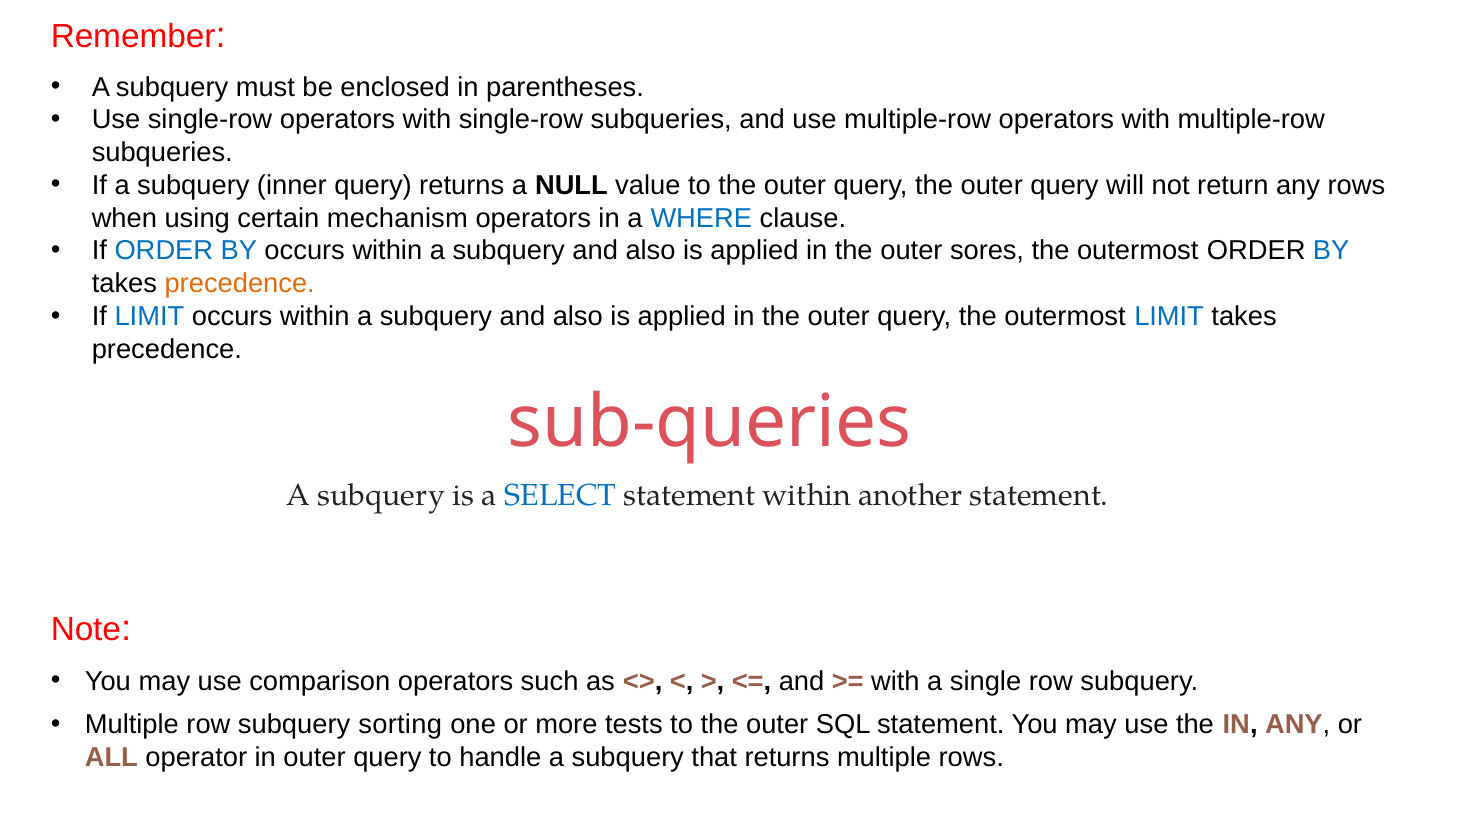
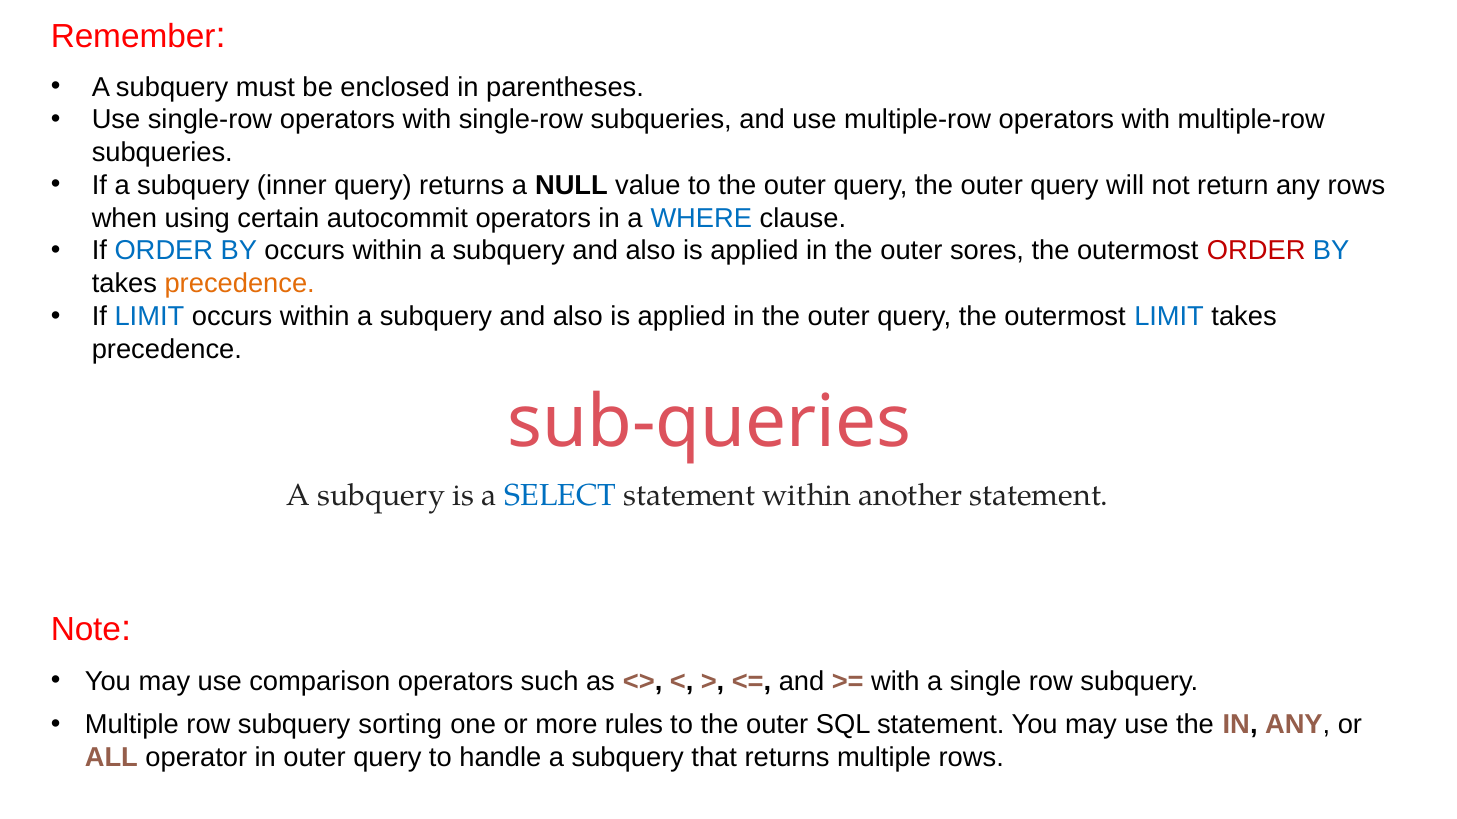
mechanism: mechanism -> autocommit (397, 218)
ORDER colour: black -> red (1256, 251)
tests: tests -> rules (634, 725)
